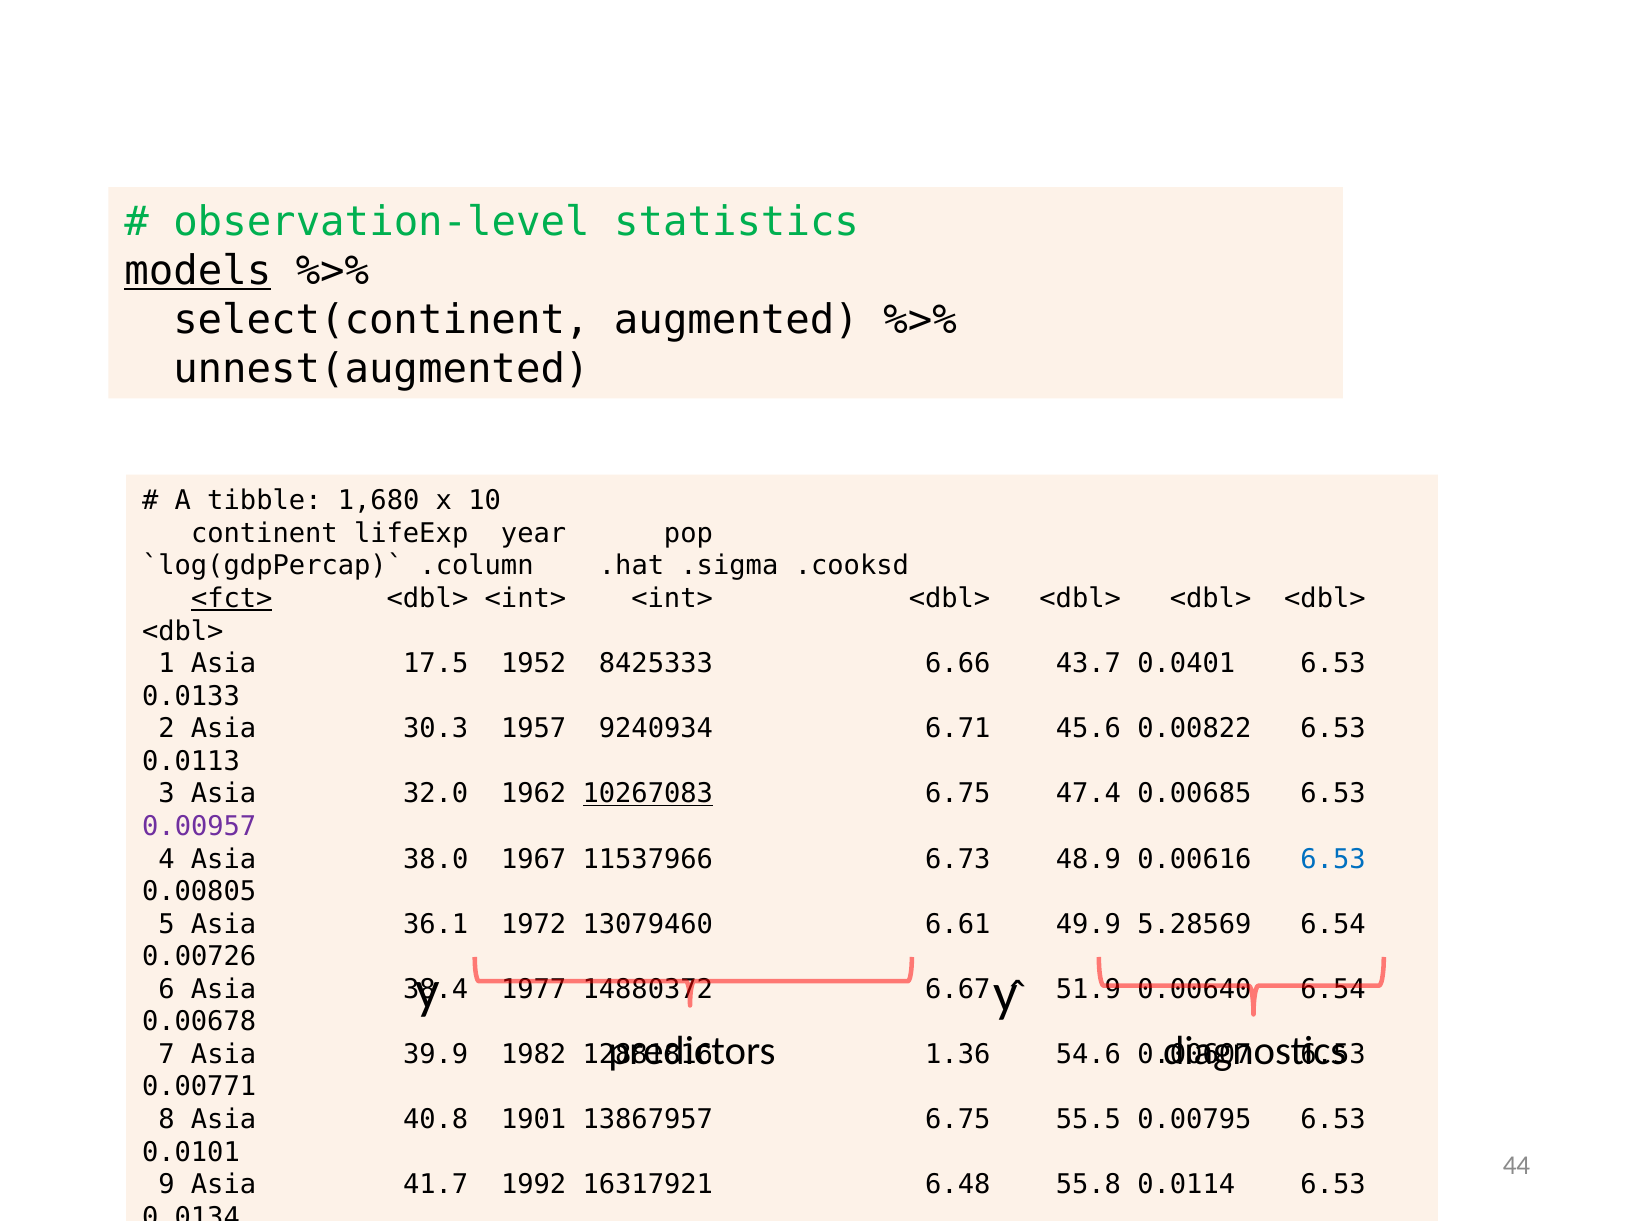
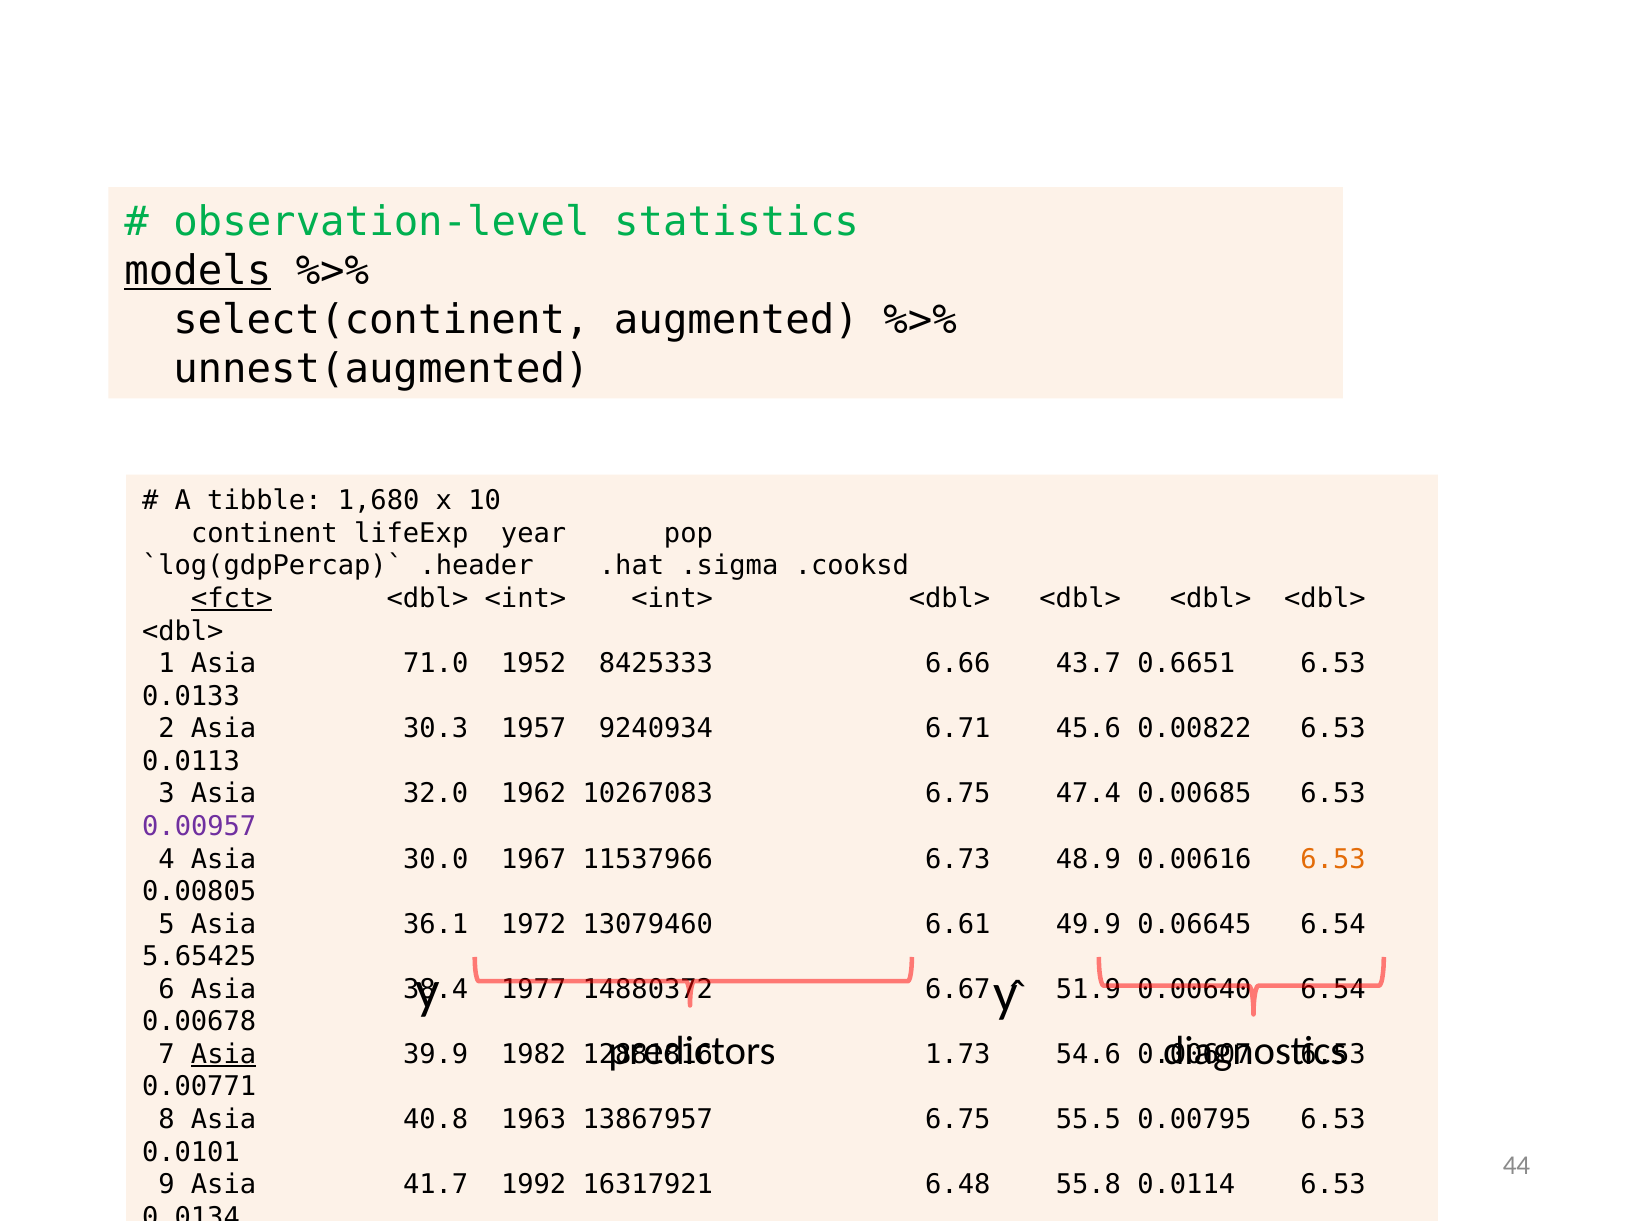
.column: .column -> .header (477, 566)
17.5: 17.5 -> 71.0 (436, 664)
0.0401: 0.0401 -> 0.6651 (1186, 664)
10267083 underline: present -> none (648, 794)
38.0: 38.0 -> 30.0 (436, 859)
6.53 colour: blue -> orange (1333, 859)
5.28569: 5.28569 -> 0.06645 (1194, 924)
0.00726: 0.00726 -> 5.65425 (199, 957)
Asia underline: none -> present (224, 1054)
1.36: 1.36 -> 1.73 (958, 1054)
1901: 1901 -> 1963 (534, 1120)
